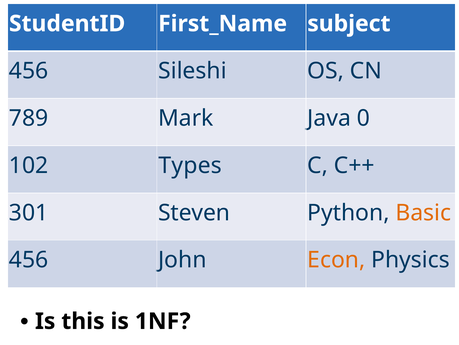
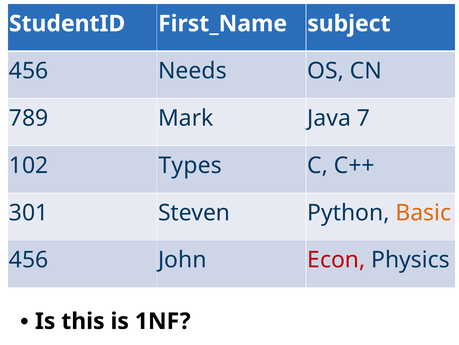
Sileshi: Sileshi -> Needs (192, 71)
0: 0 -> 7 (363, 118)
Econ colour: orange -> red (336, 259)
